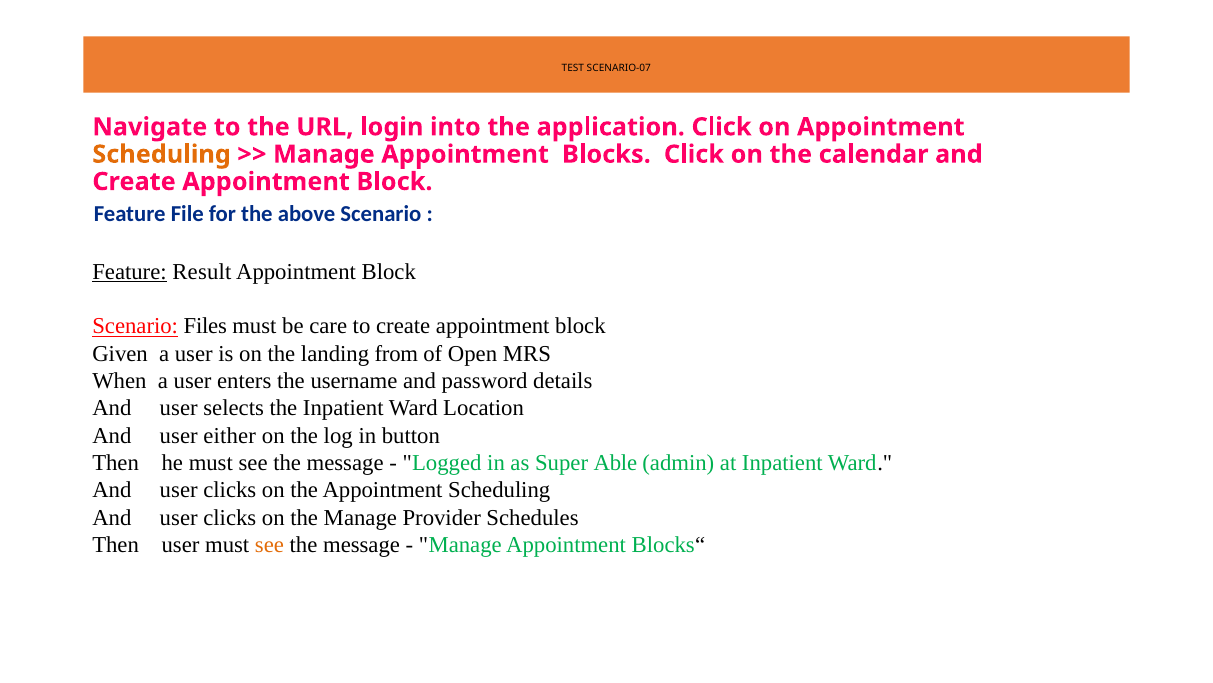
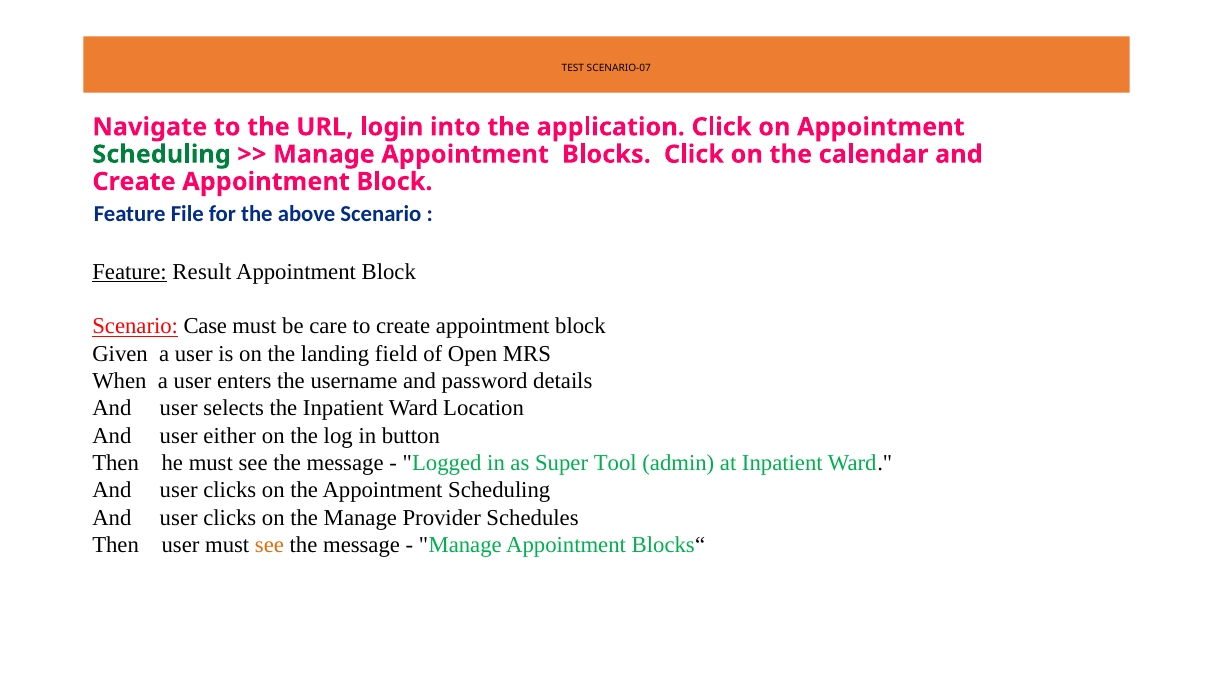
Scheduling colour: orange -> green (162, 154)
Files: Files -> Case (205, 326)
from: from -> field (396, 353)
Able: Able -> Tool (615, 462)
